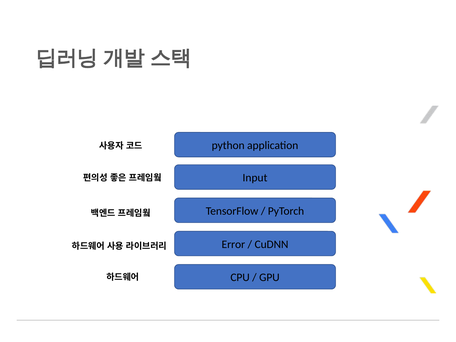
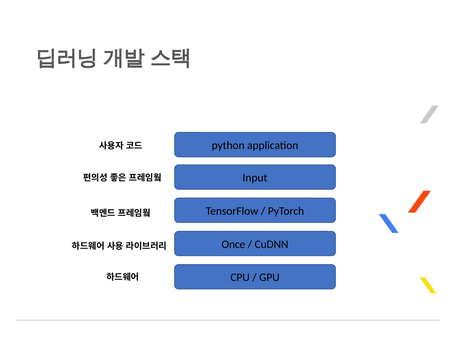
Error: Error -> Once (233, 244)
